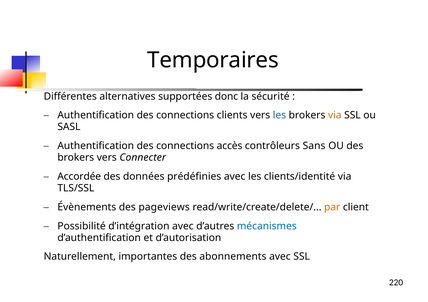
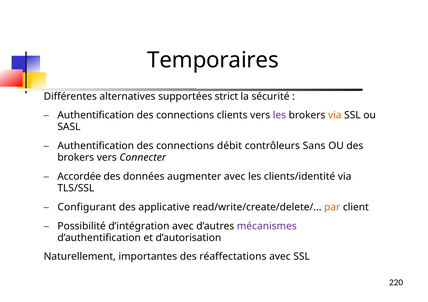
donc: donc -> strict (226, 97)
les colour: blue -> purple (279, 116)
accès: accès -> débit (229, 146)
prédéfinies: prédéfinies -> augmenter (194, 177)
Évènements: Évènements -> Configurant (87, 208)
pageviews: pageviews -> applicative (164, 208)
mécanismes colour: blue -> purple (267, 226)
abonnements: abonnements -> réaffectations (233, 257)
